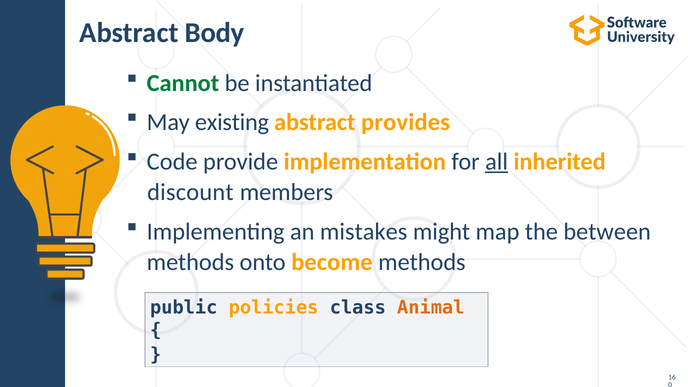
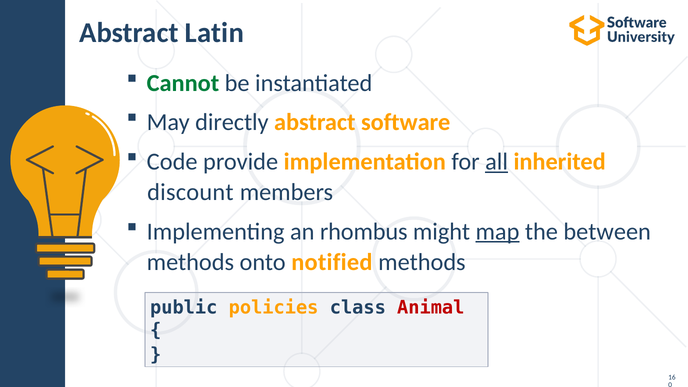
Body: Body -> Latin (214, 33)
existing: existing -> directly (232, 122)
provides: provides -> software (406, 122)
mistakes: mistakes -> rhombus (364, 231)
map underline: none -> present (497, 231)
become: become -> notified (332, 262)
Animal colour: orange -> red (431, 308)
